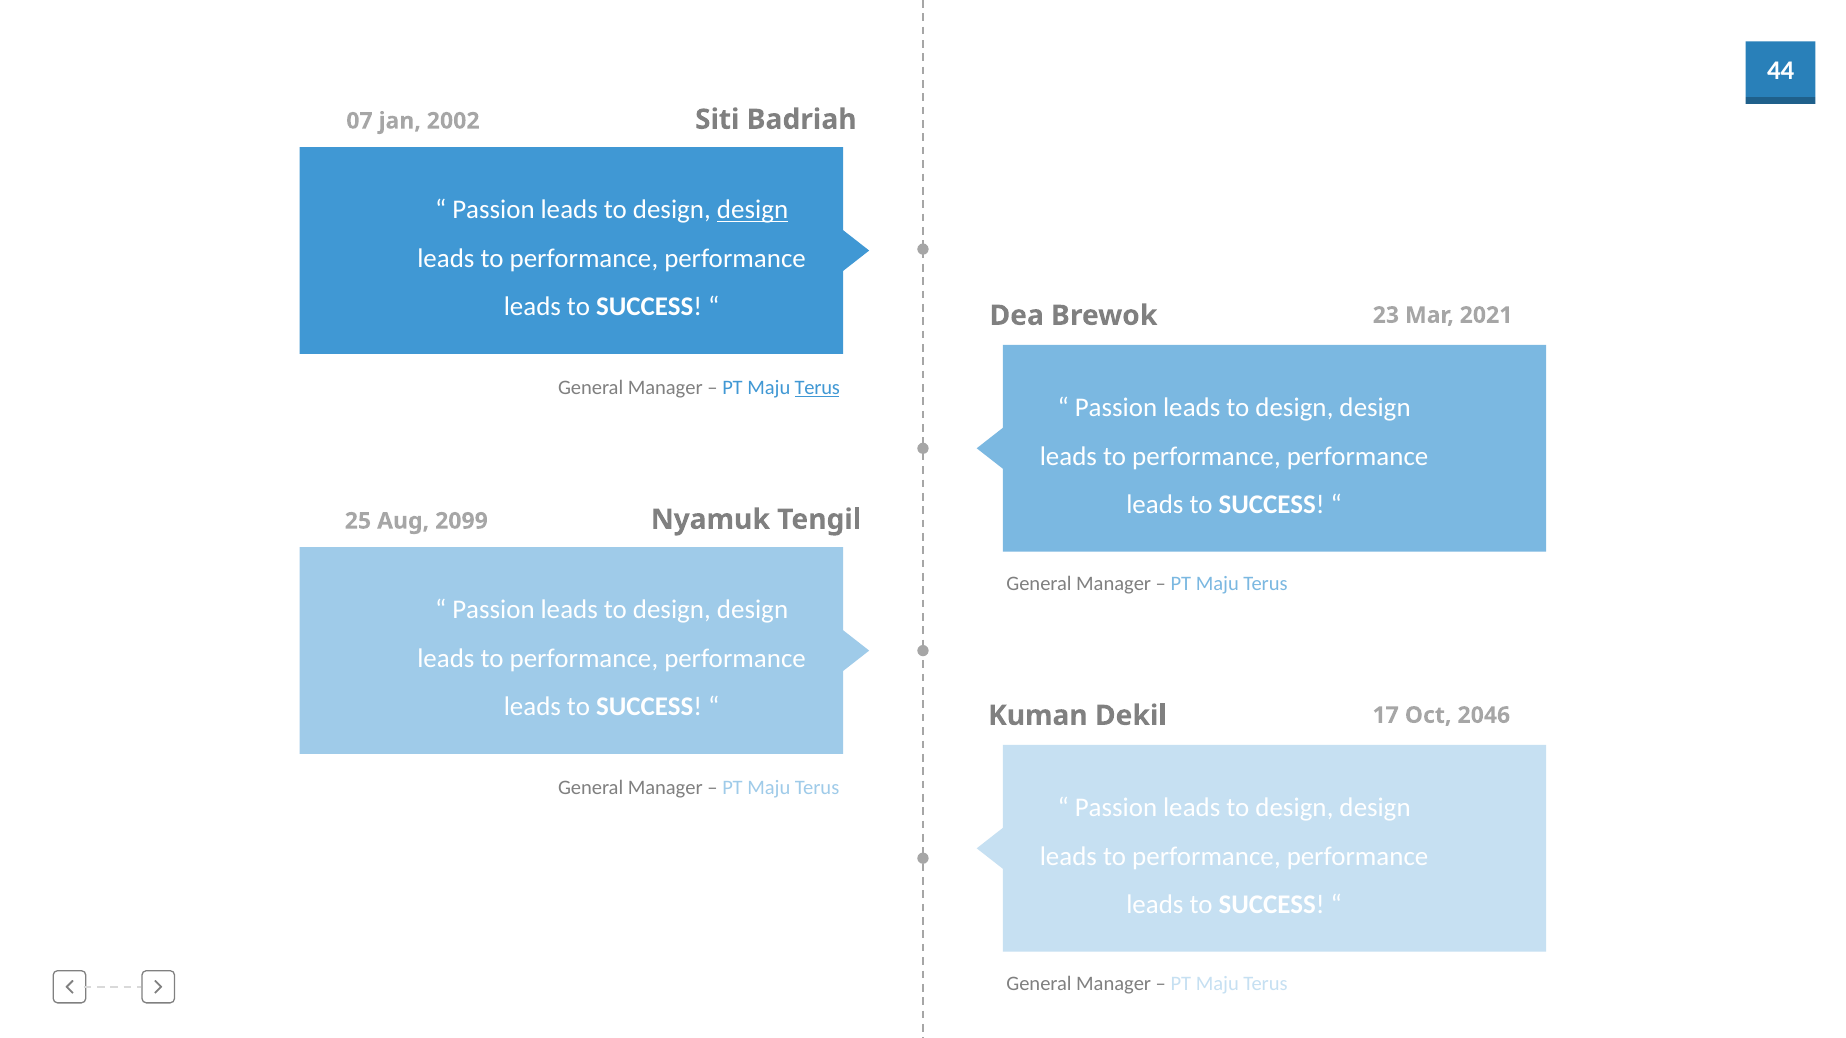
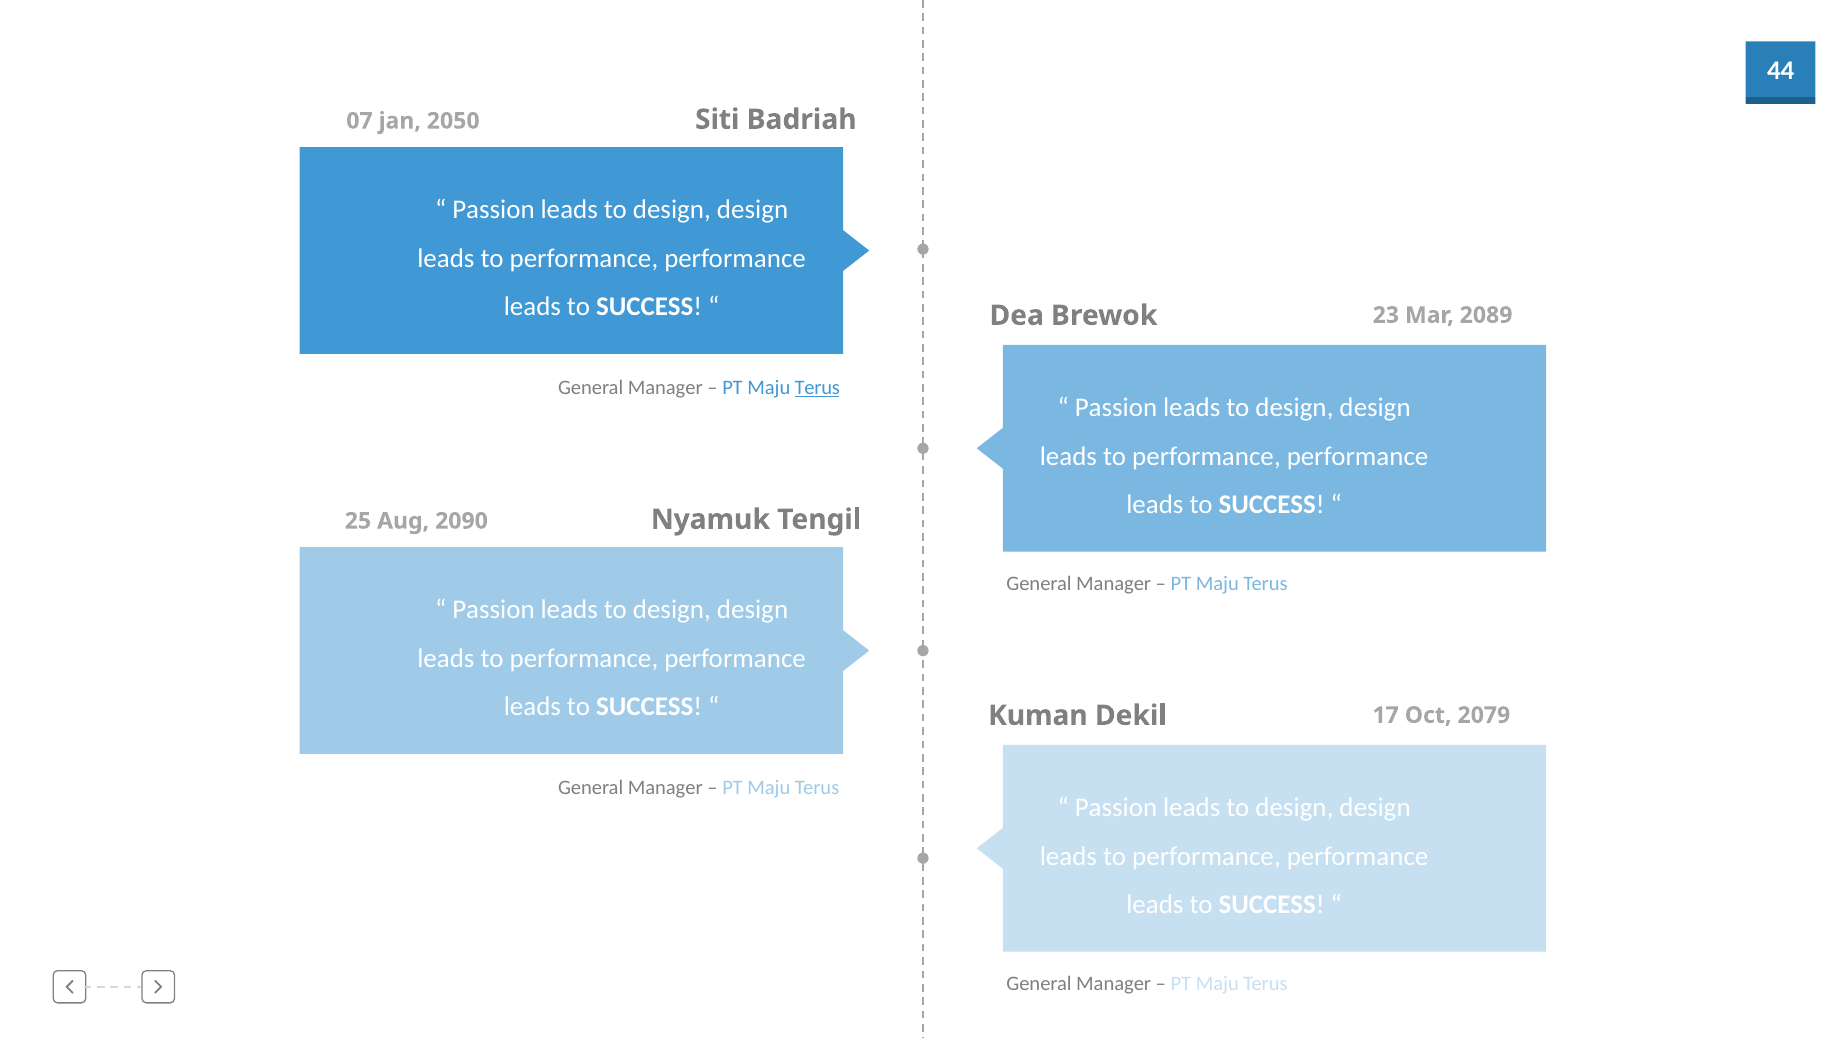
2002: 2002 -> 2050 (453, 121)
design underline: present -> none (753, 210)
2021: 2021 -> 2089 (1486, 315)
2099: 2099 -> 2090 (462, 521)
2046: 2046 -> 2079 (1484, 715)
